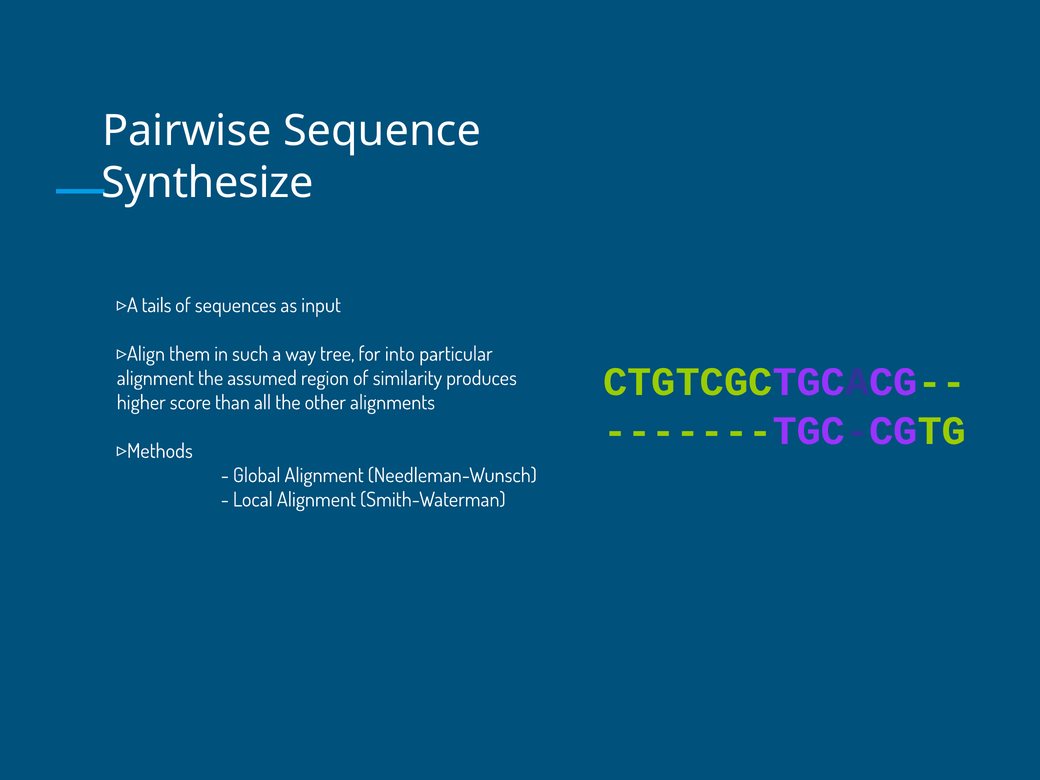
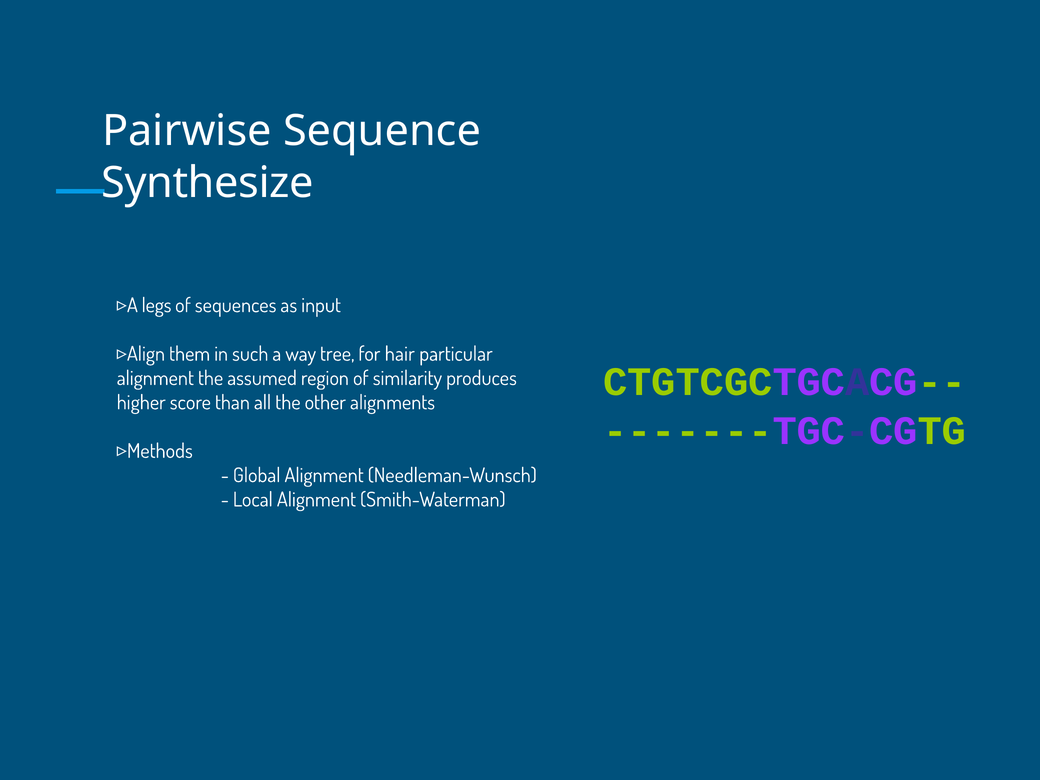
tails: tails -> legs (157, 306)
into: into -> hair (400, 354)
